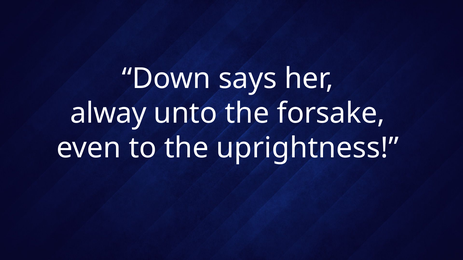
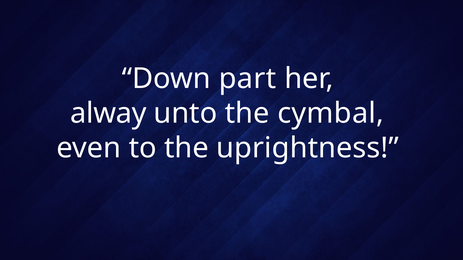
says: says -> part (247, 79)
forsake: forsake -> cymbal (331, 113)
